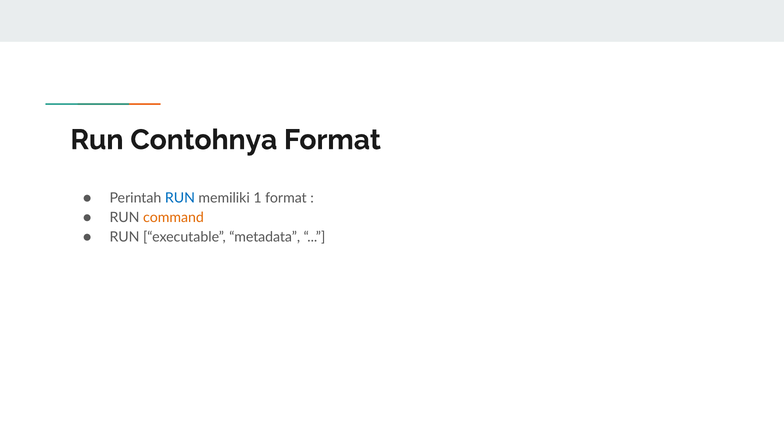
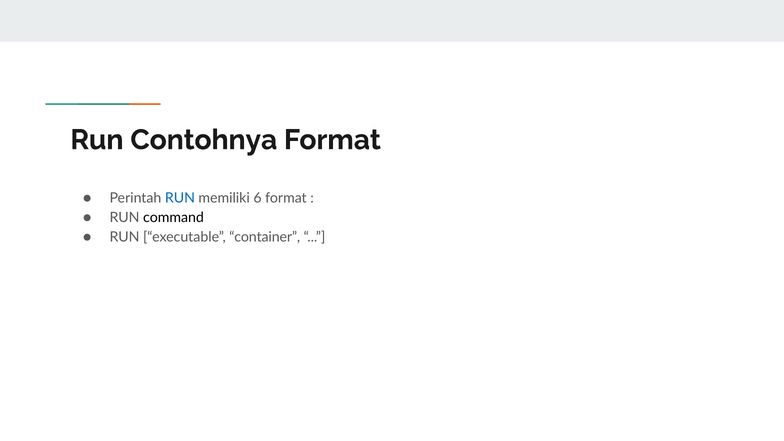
1: 1 -> 6 (258, 198)
command colour: orange -> black (173, 218)
metadata: metadata -> container (265, 237)
